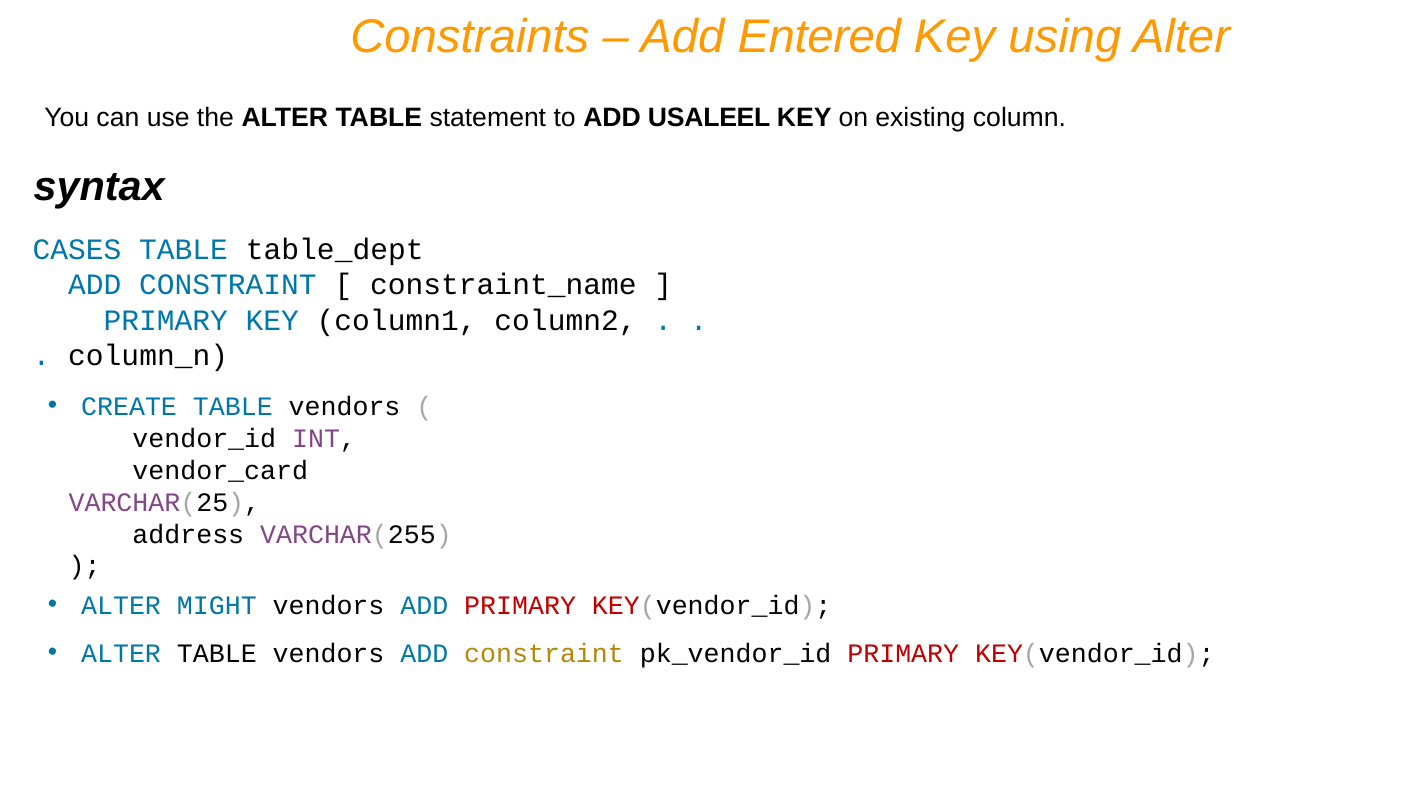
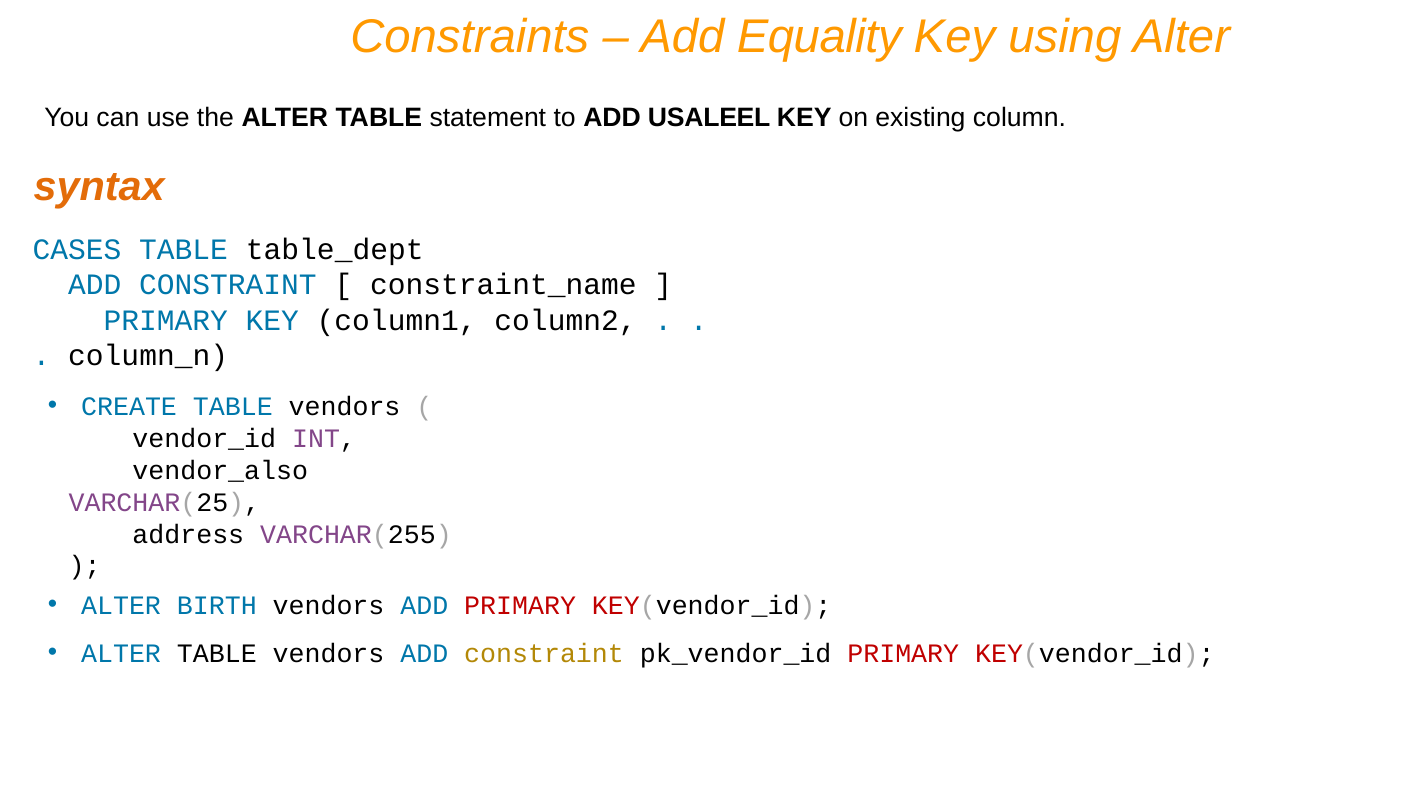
Entered: Entered -> Equality (819, 37)
syntax colour: black -> orange (99, 187)
vendor_card: vendor_card -> vendor_also (220, 471)
MIGHT: MIGHT -> BIRTH (217, 606)
